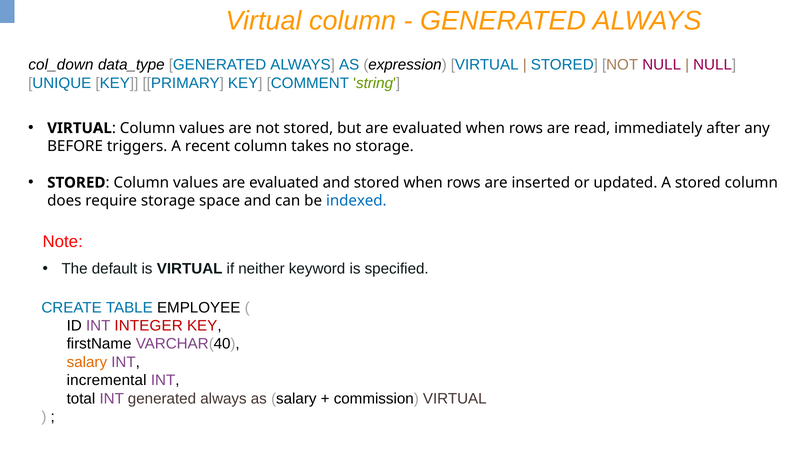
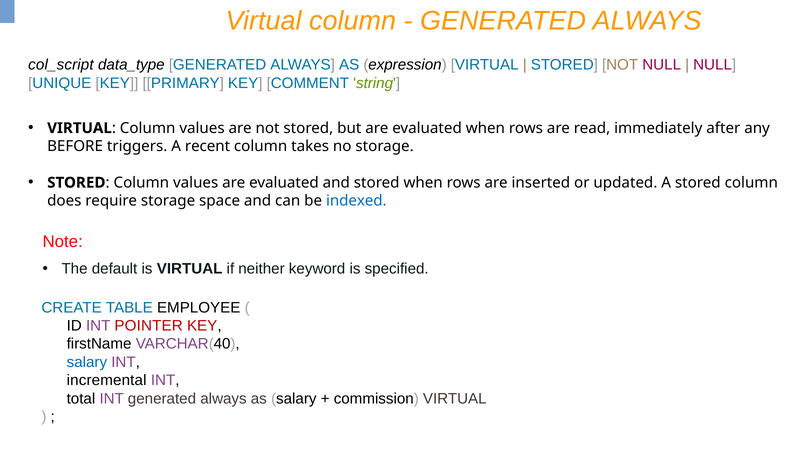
col_down: col_down -> col_script (61, 65)
INTEGER: INTEGER -> POINTER (149, 326)
salary colour: orange -> blue (87, 362)
